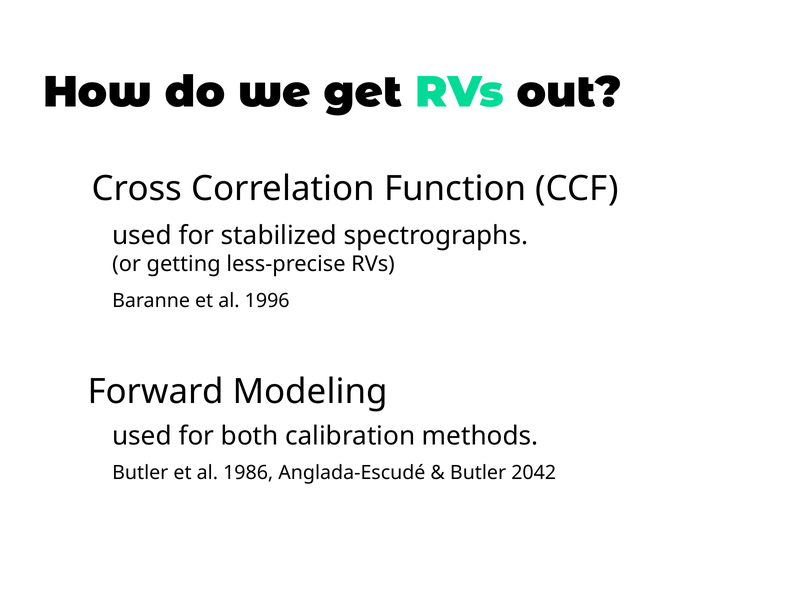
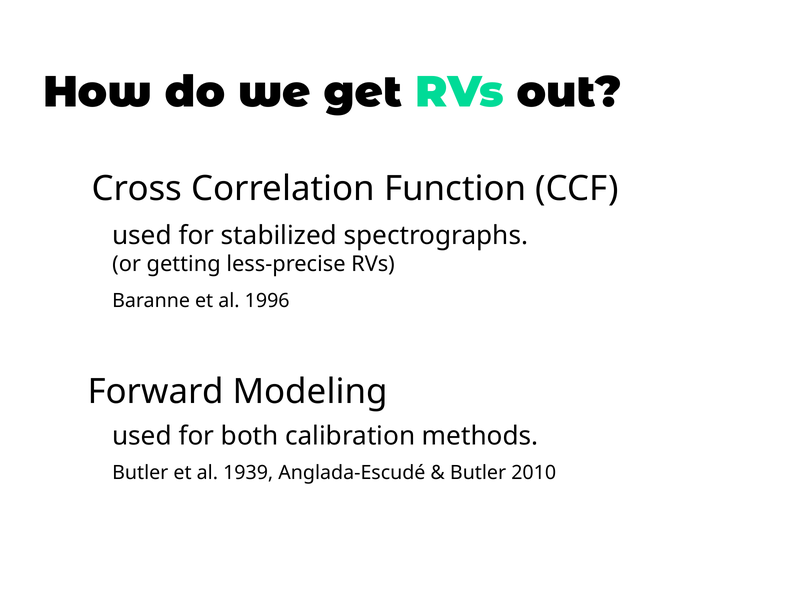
1986: 1986 -> 1939 (248, 473)
2042: 2042 -> 2010 (534, 473)
